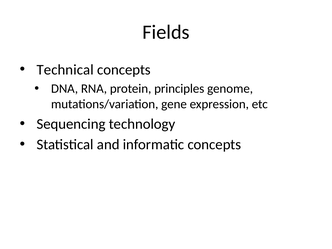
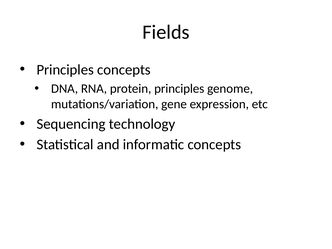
Technical: Technical -> Principles (65, 70)
